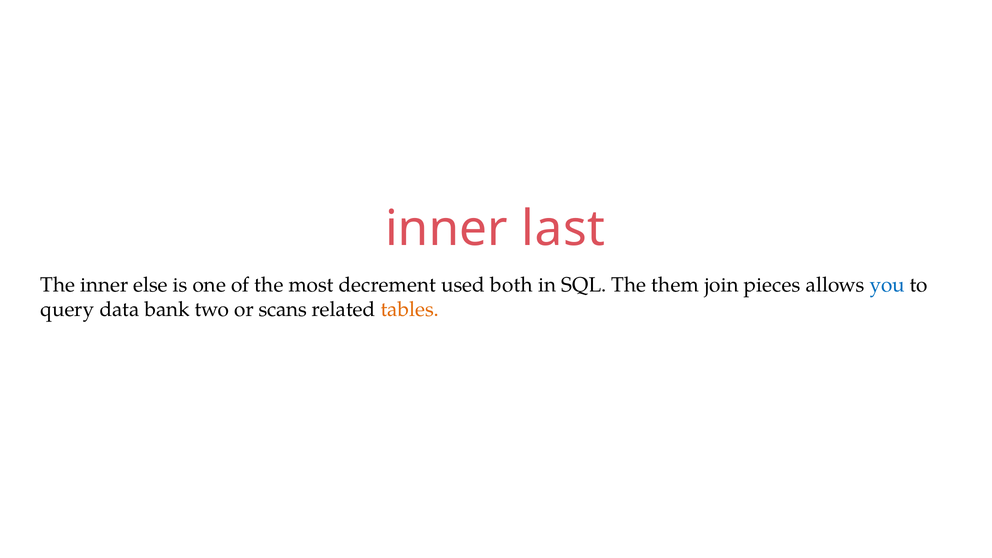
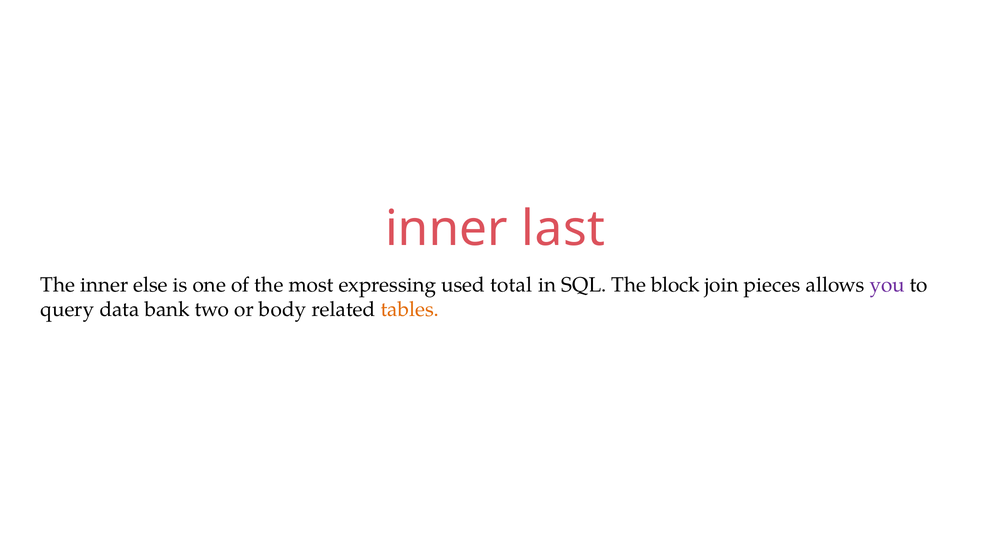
decrement: decrement -> expressing (387, 285)
both: both -> total (511, 285)
them: them -> block (675, 285)
you colour: blue -> purple (887, 285)
scans: scans -> body (283, 309)
